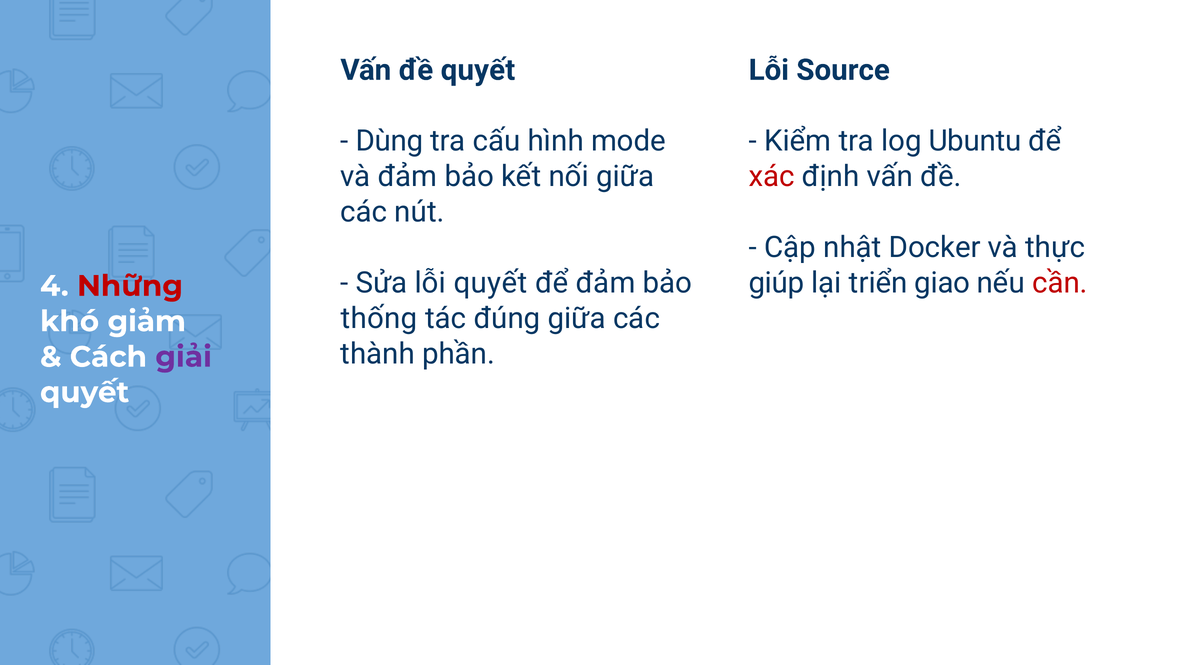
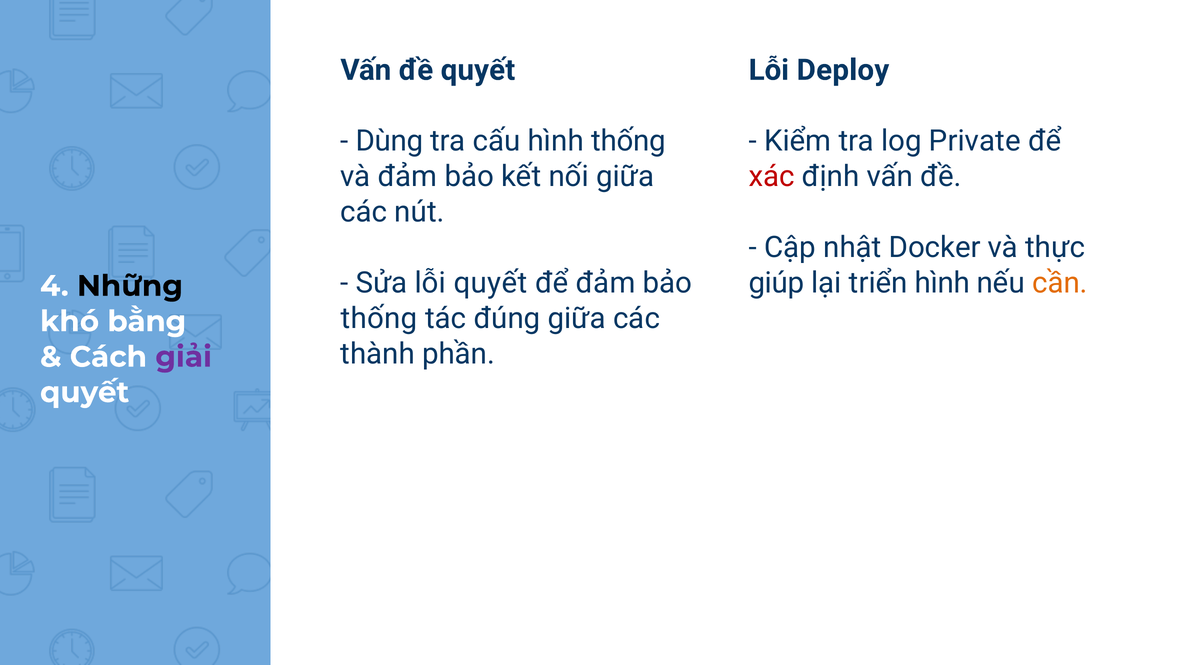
Source: Source -> Deploy (843, 70)
hình mode: mode -> thống (629, 141)
Ubuntu: Ubuntu -> Private (975, 141)
triển giao: giao -> hình (942, 283)
cần colour: red -> orange (1060, 283)
Những colour: red -> black (130, 286)
giảm: giảm -> bằng (147, 321)
